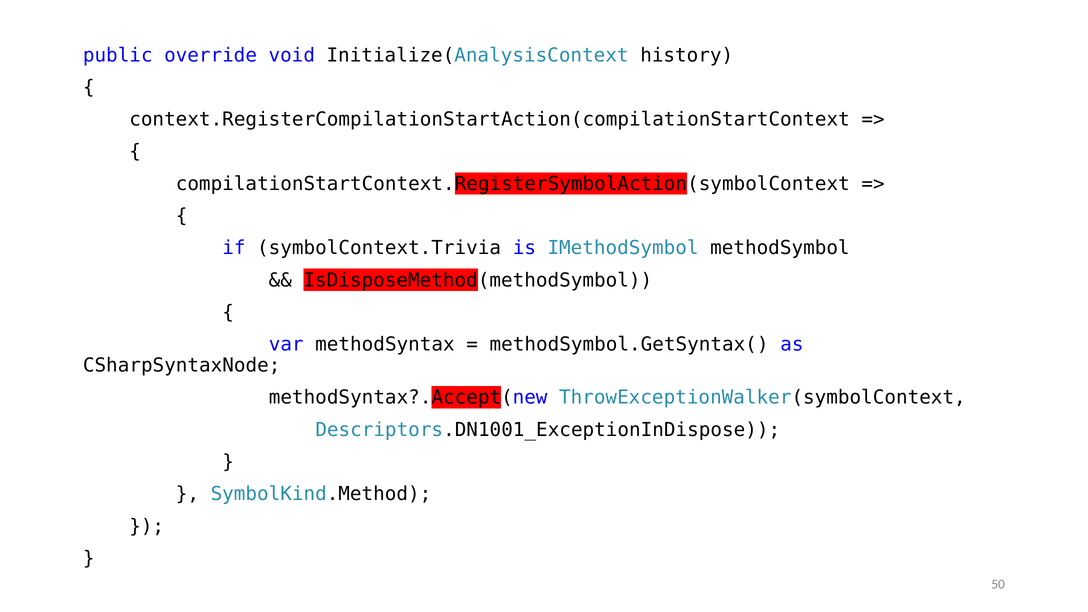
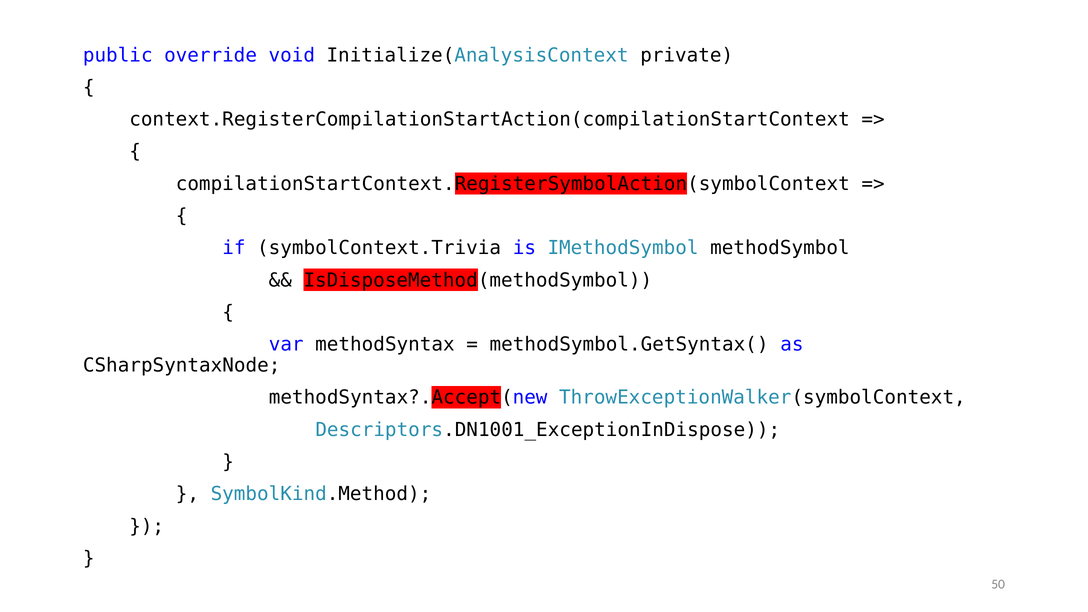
history: history -> private (687, 55)
